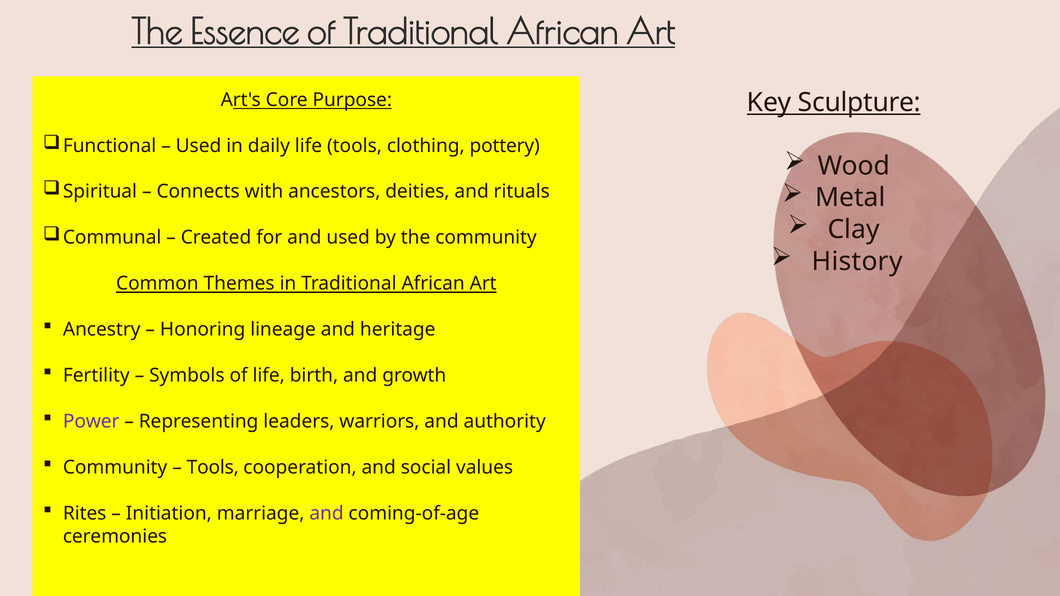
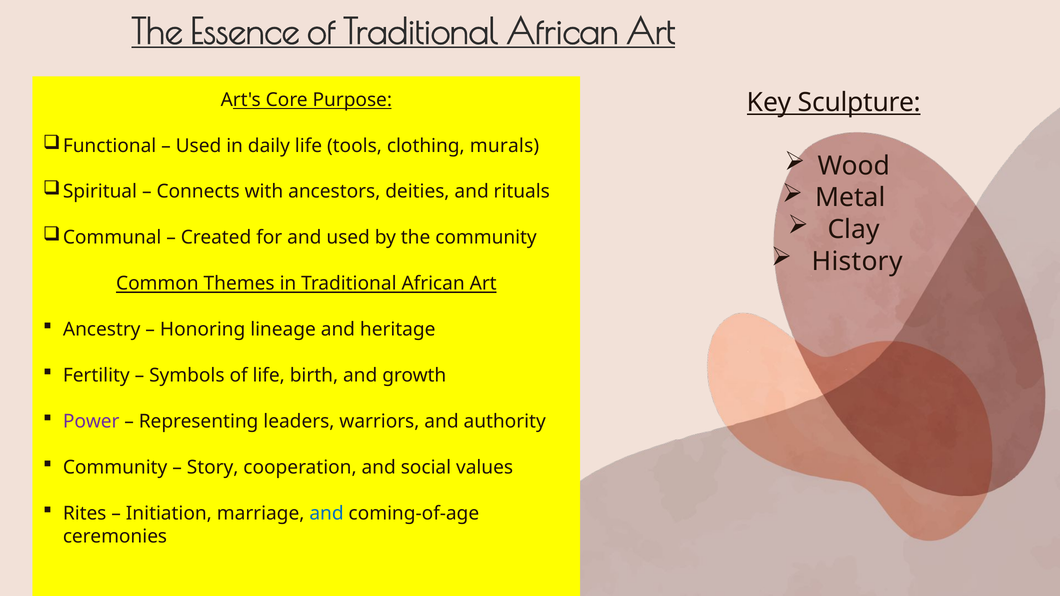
pottery: pottery -> murals (505, 146)
Tools: Tools -> Story (213, 468)
and colour: purple -> blue (327, 514)
